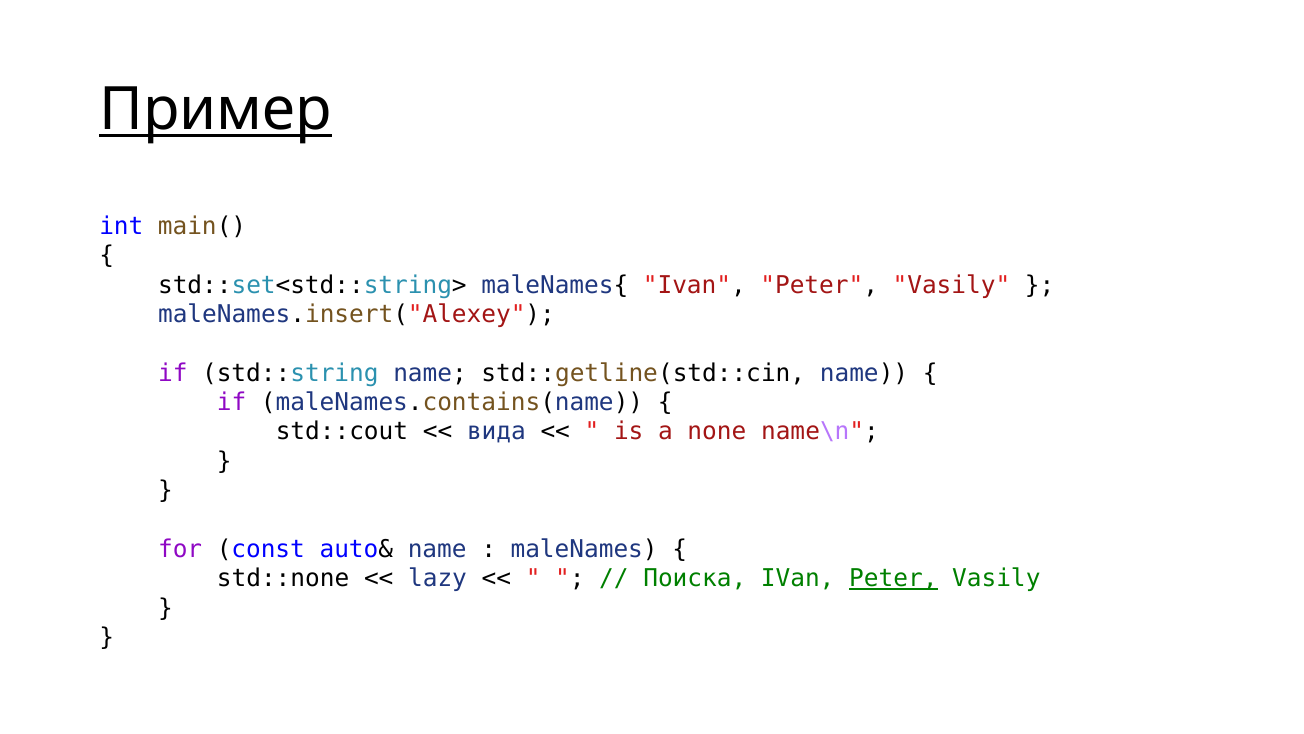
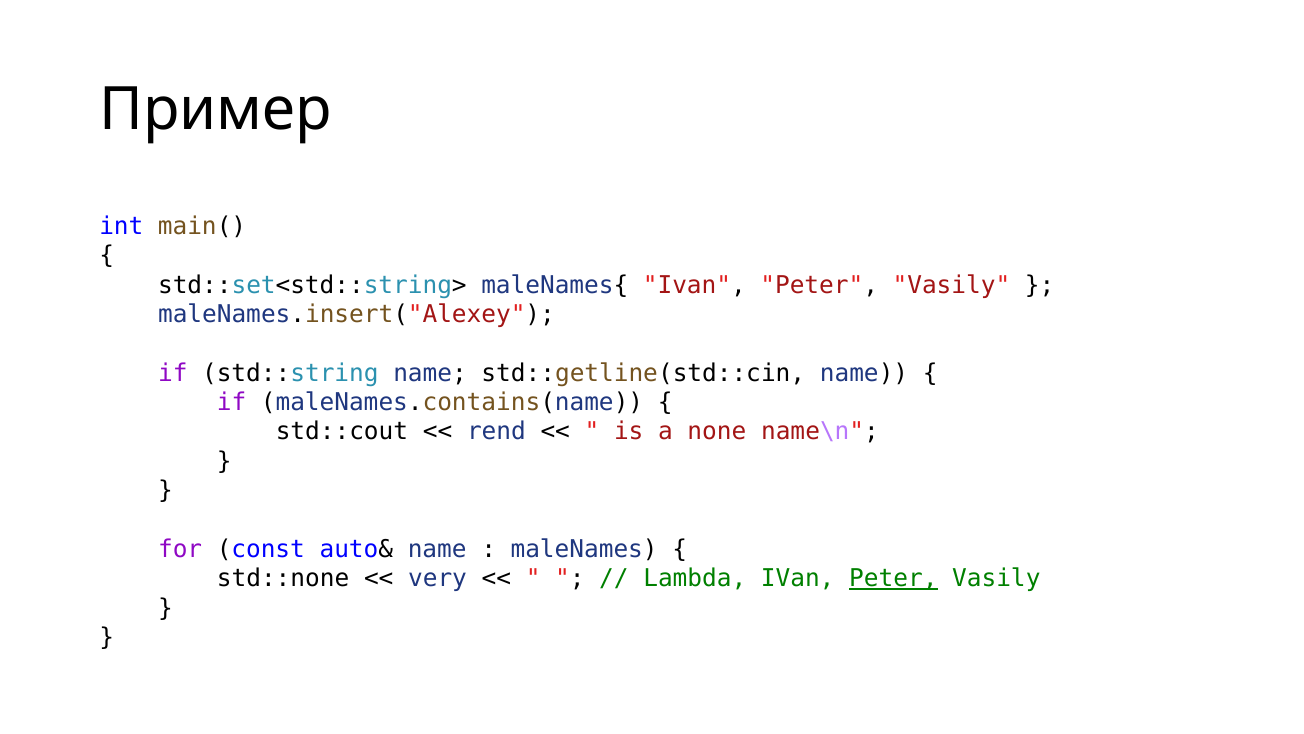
Пример underline: present -> none (216, 110)
вида: вида -> rend (496, 432)
lazy: lazy -> very (438, 578)
Поиска: Поиска -> Lambda (695, 578)
